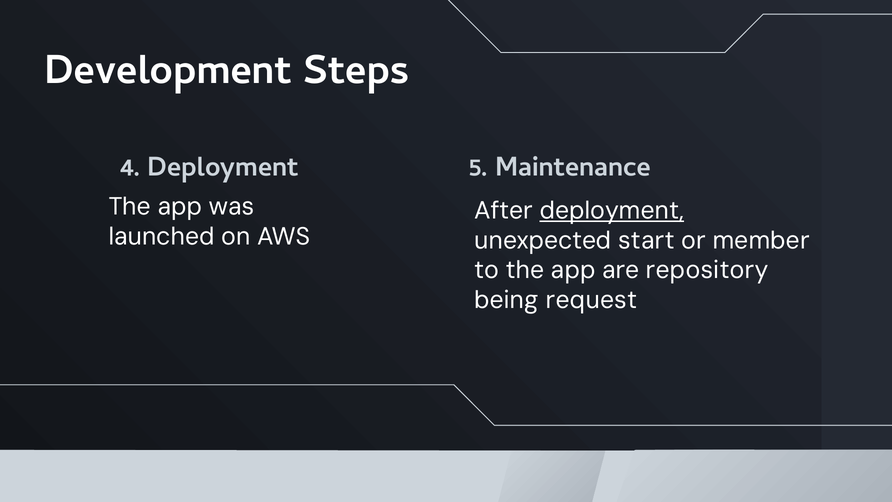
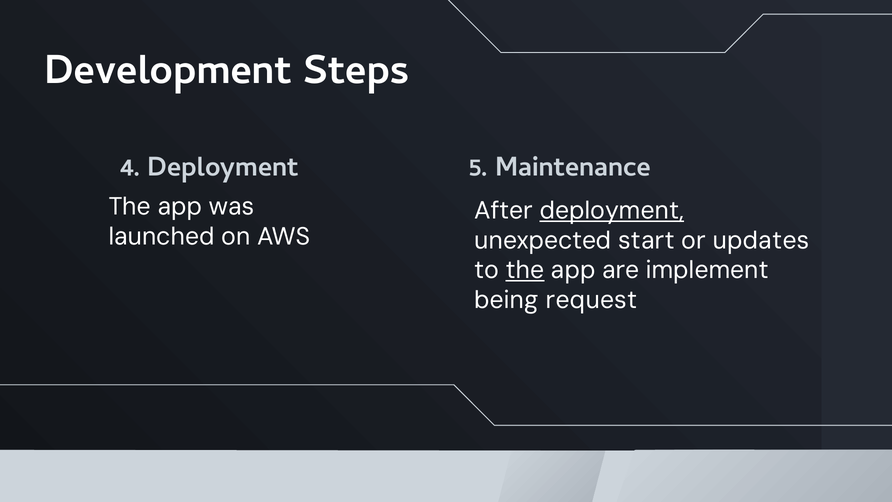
member: member -> updates (761, 240)
the underline: none -> present (525, 270)
repository: repository -> implement (707, 270)
